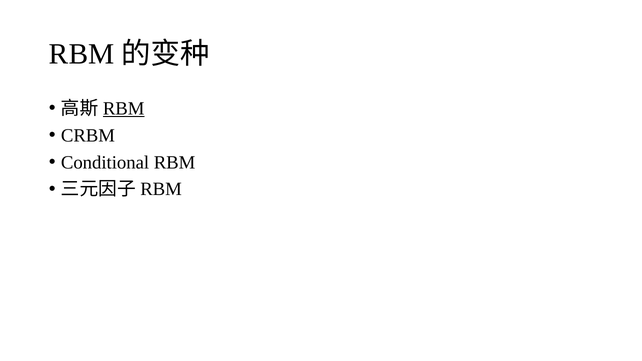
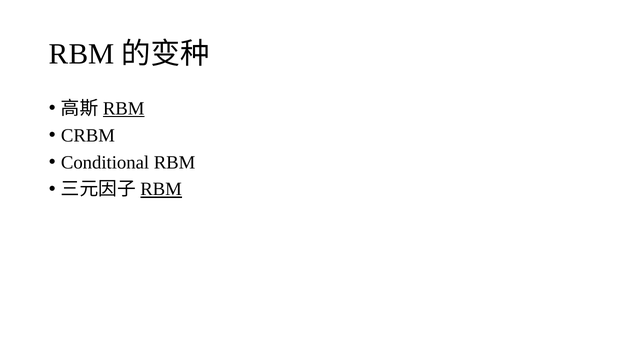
RBM underline: none -> present (161, 189)
